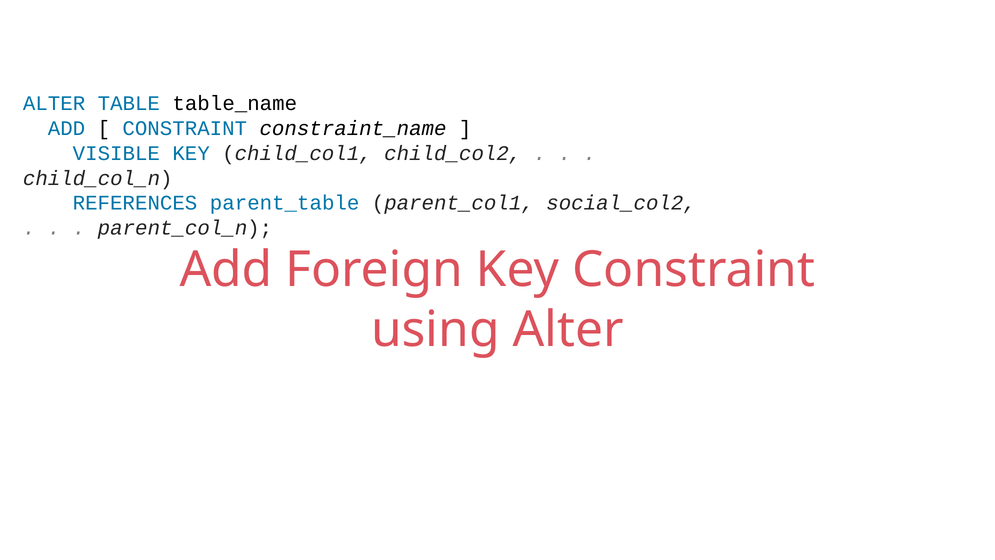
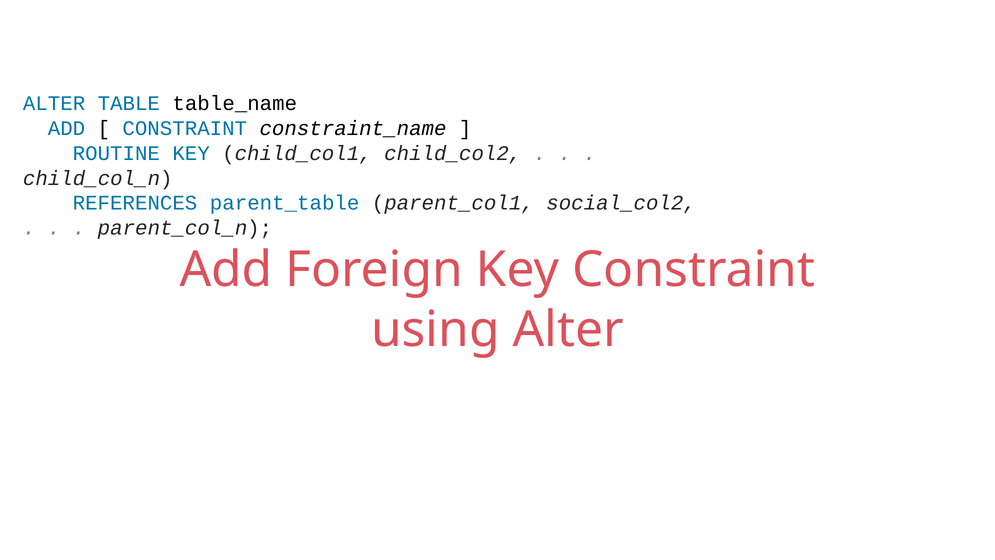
VISIBLE: VISIBLE -> ROUTINE (116, 153)
